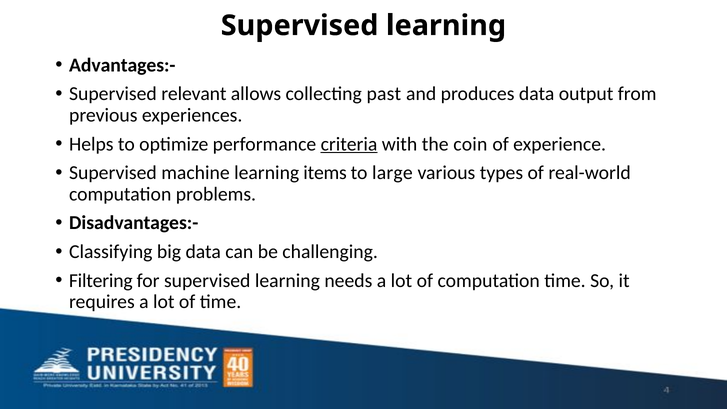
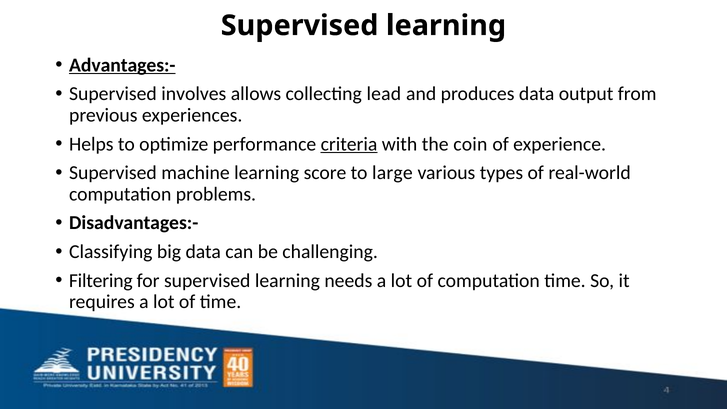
Advantages:- underline: none -> present (122, 65)
relevant: relevant -> involves (194, 94)
past: past -> lead (384, 94)
items: items -> score (325, 173)
